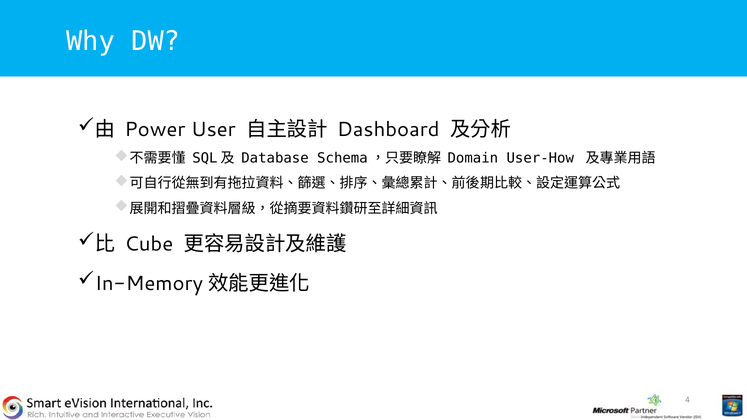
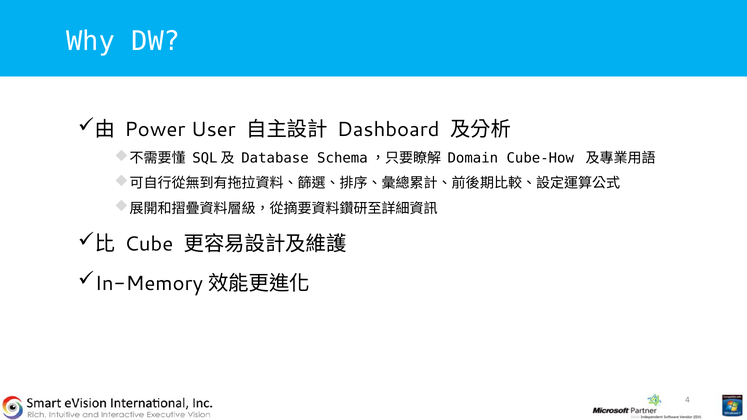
User-How: User-How -> Cube-How (540, 158)
